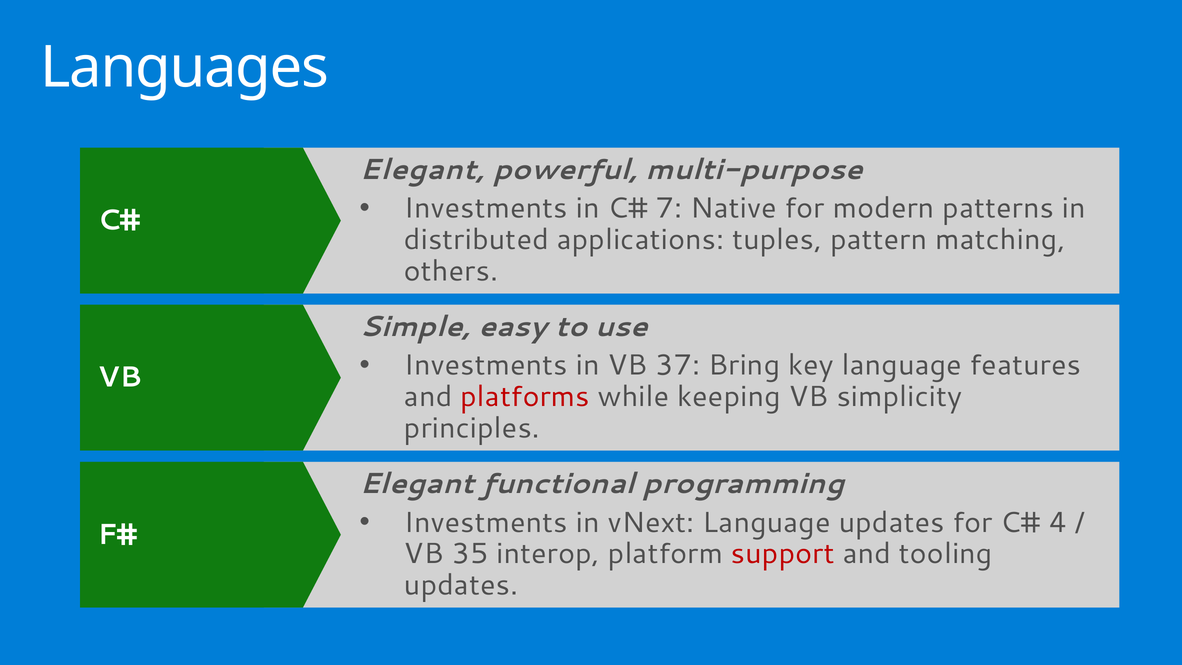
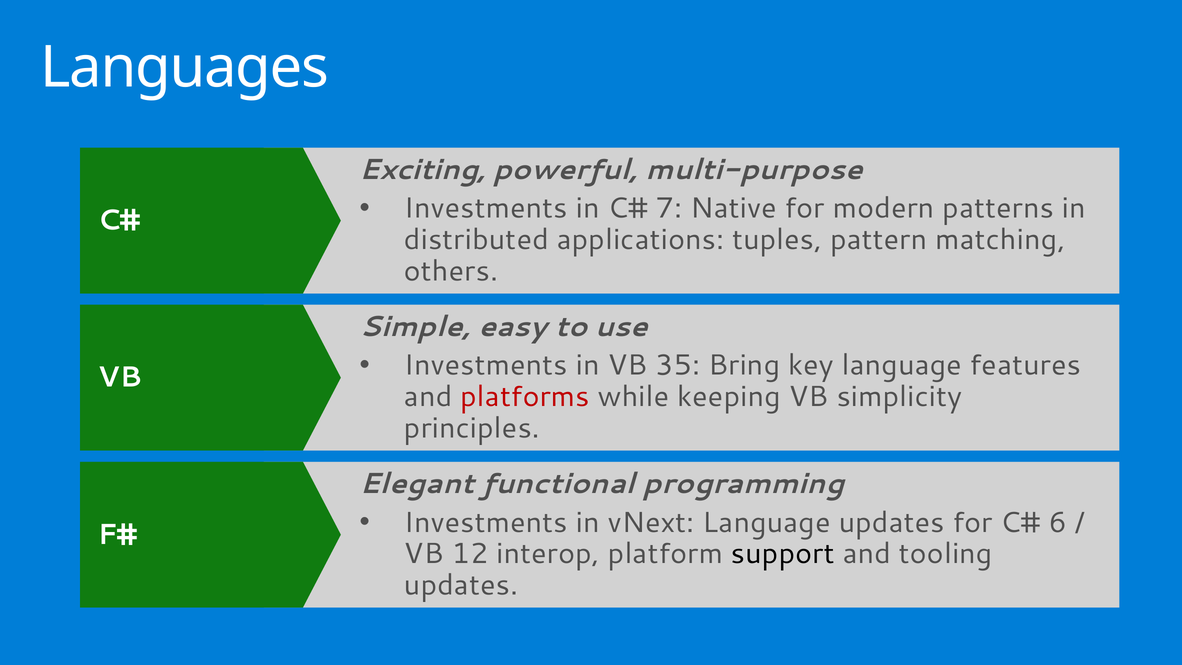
Elegant: Elegant -> Exciting (423, 170)
37: 37 -> 35 (678, 365)
4: 4 -> 6 (1058, 522)
35: 35 -> 12 (470, 554)
support colour: red -> black (783, 554)
